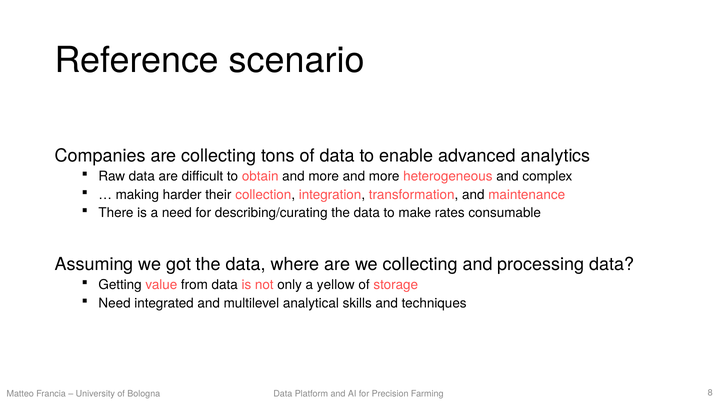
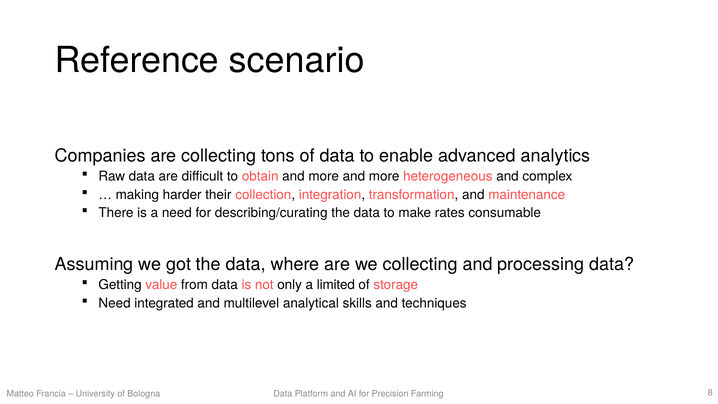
yellow: yellow -> limited (336, 285)
